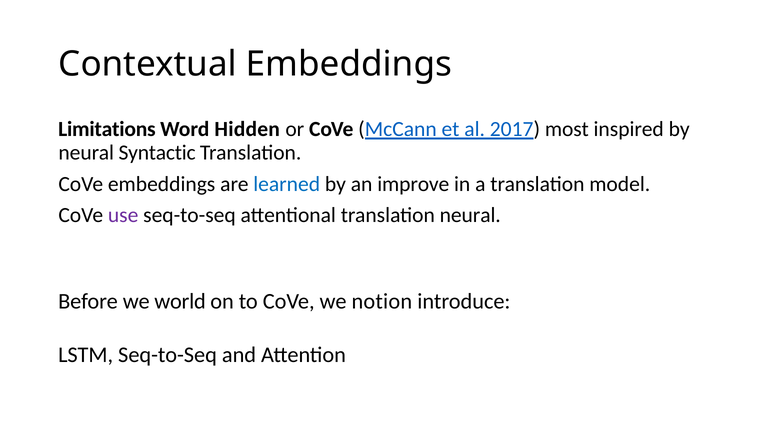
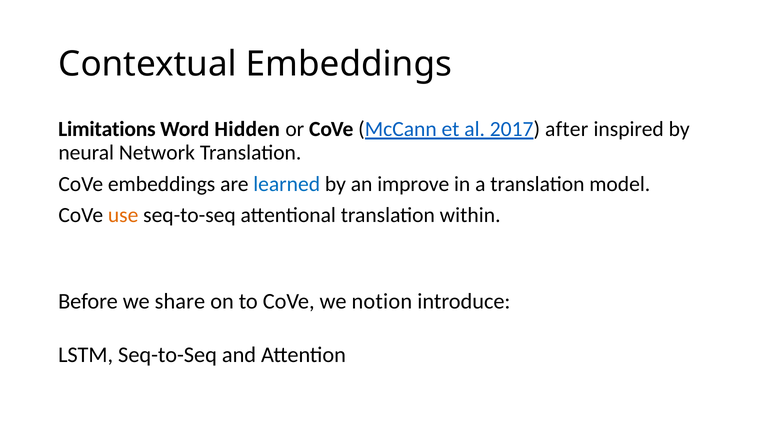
most: most -> after (567, 129)
Syntactic: Syntactic -> Network (157, 153)
use colour: purple -> orange (123, 215)
translation neural: neural -> within (470, 215)
world: world -> share (180, 301)
